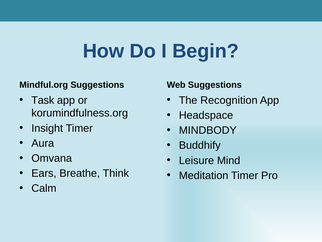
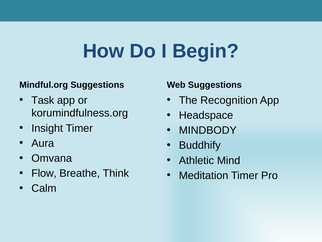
Leisure: Leisure -> Athletic (196, 160)
Ears: Ears -> Flow (44, 173)
